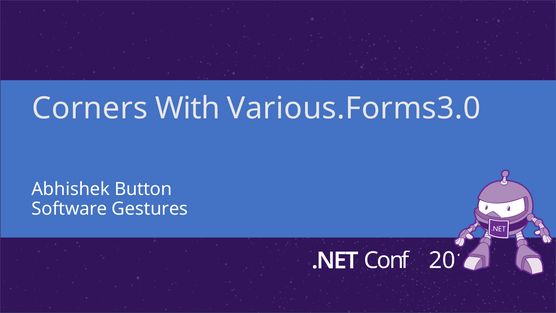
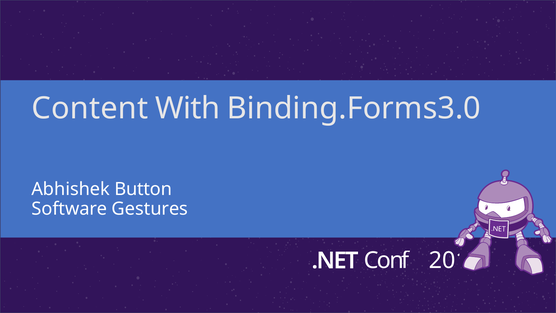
Corners: Corners -> Content (90, 108)
Various.Forms3.0: Various.Forms3.0 -> Binding.Forms3.0 (354, 108)
